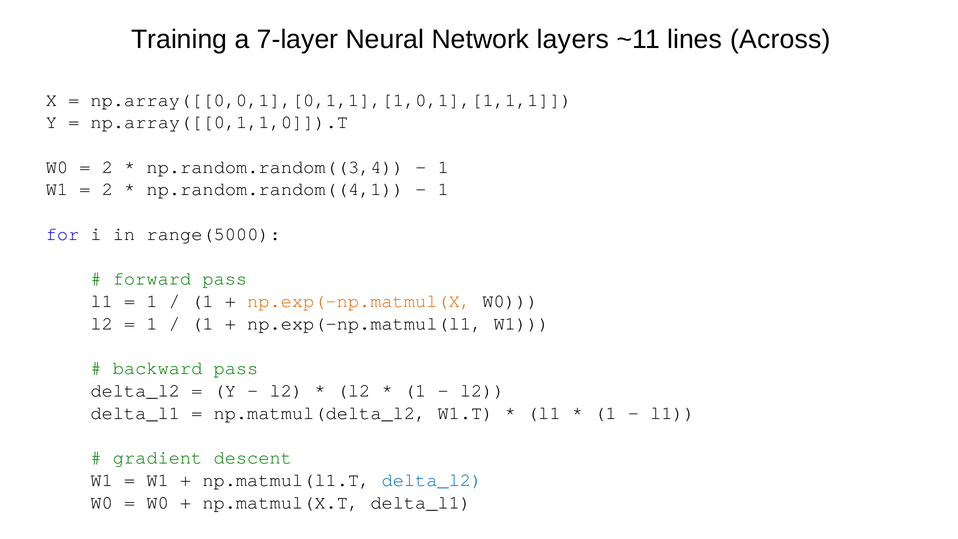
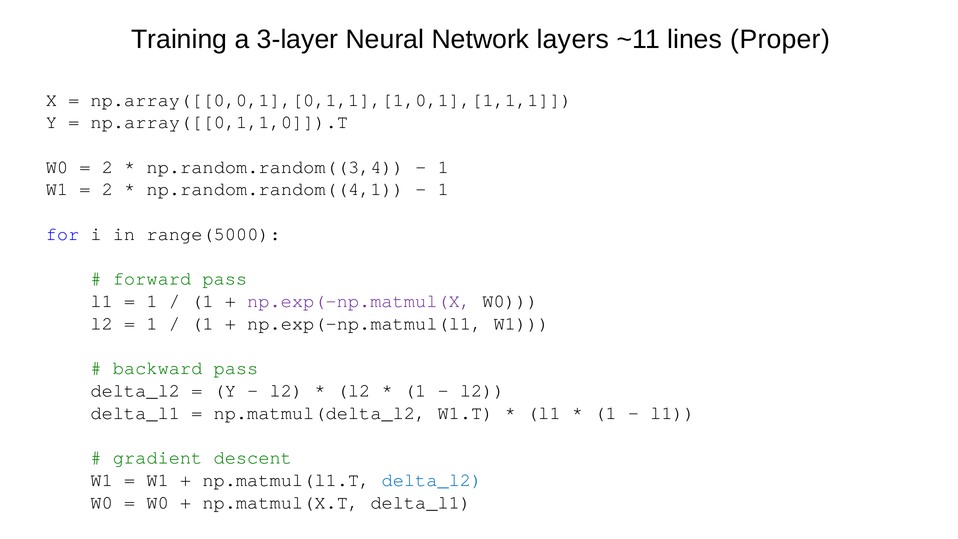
7-layer: 7-layer -> 3-layer (298, 40)
Across: Across -> Proper (780, 40)
np.exp(-np.matmul(X colour: orange -> purple (359, 301)
